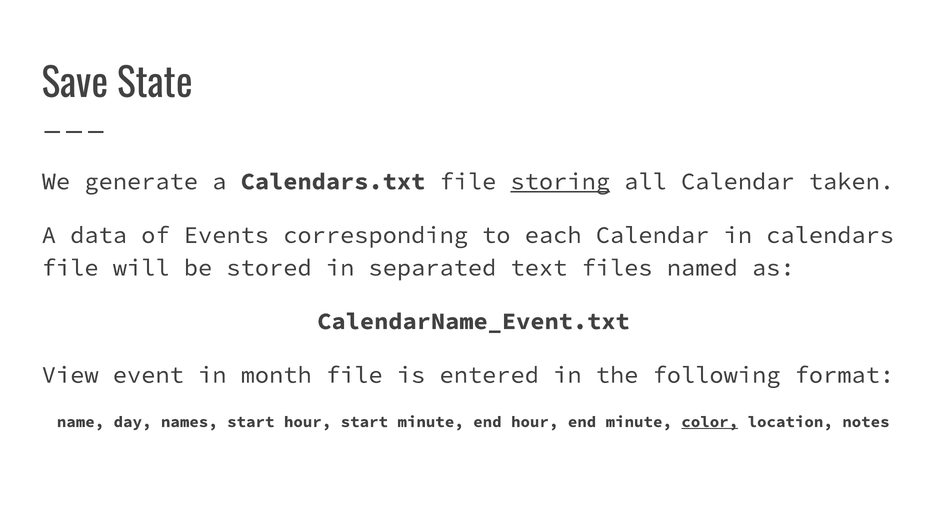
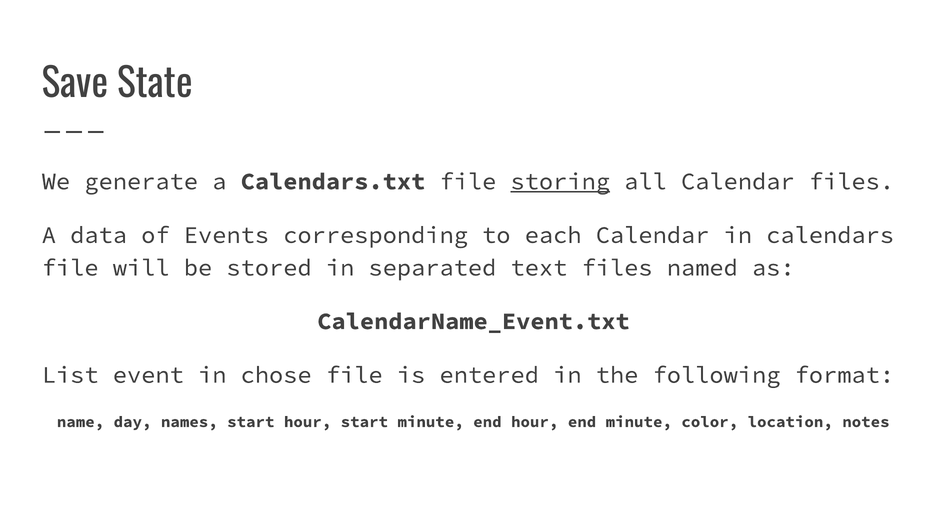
Calendar taken: taken -> files (851, 182)
View: View -> List (70, 375)
month: month -> chose (276, 375)
color underline: present -> none (710, 422)
